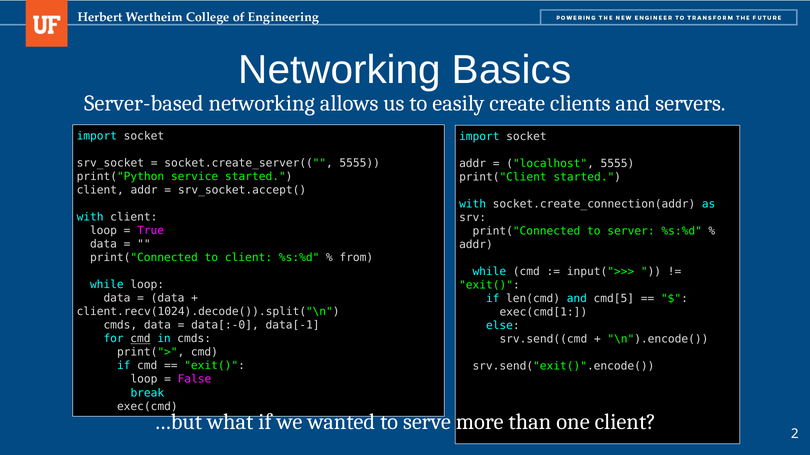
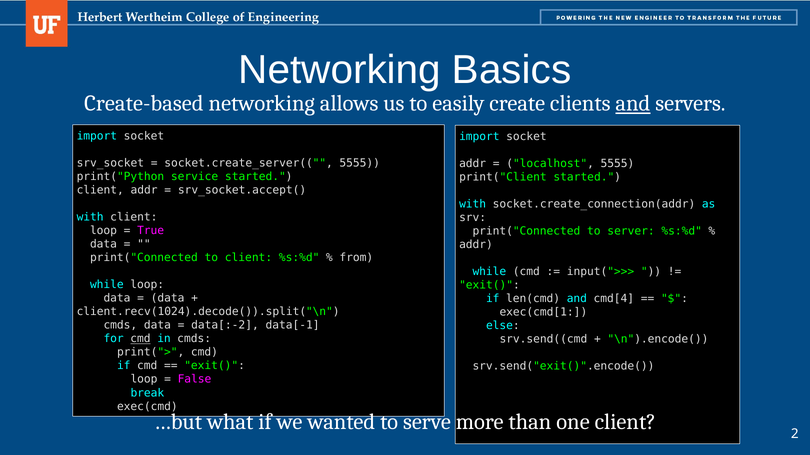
Server-based: Server-based -> Create-based (144, 104)
and underline: none -> present (633, 104)
cmd[5: cmd[5 -> cmd[4 (614, 299)
data[:-0: data[:-0 -> data[:-2 (225, 326)
